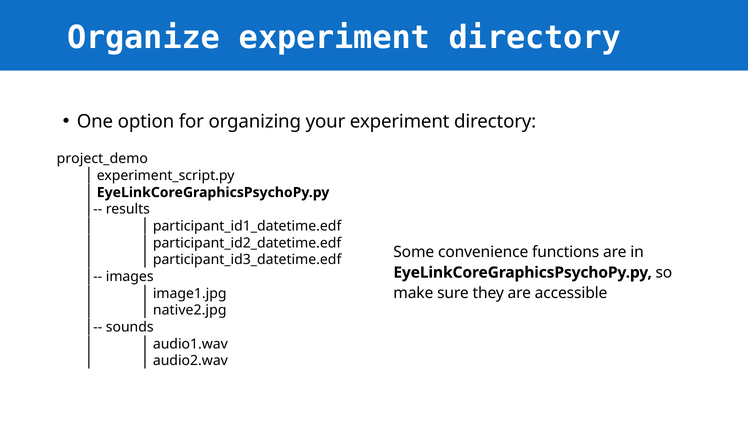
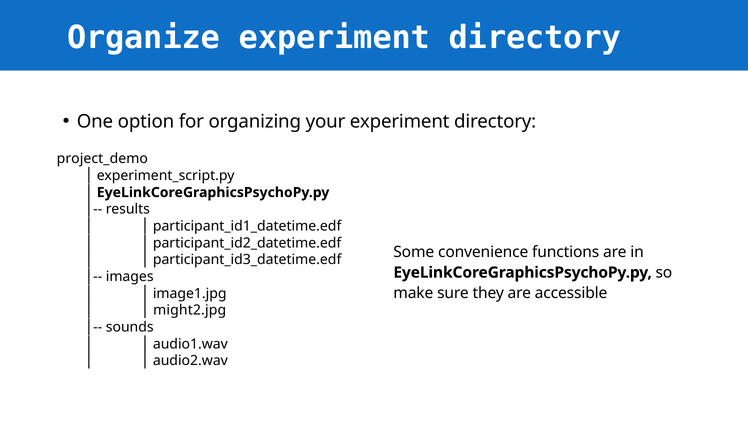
native2.jpg: native2.jpg -> might2.jpg (190, 310)
